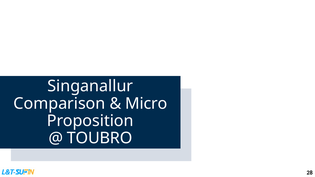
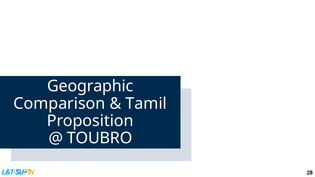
Singanallur: Singanallur -> Geographic (90, 86)
Micro: Micro -> Tamil (146, 104)
